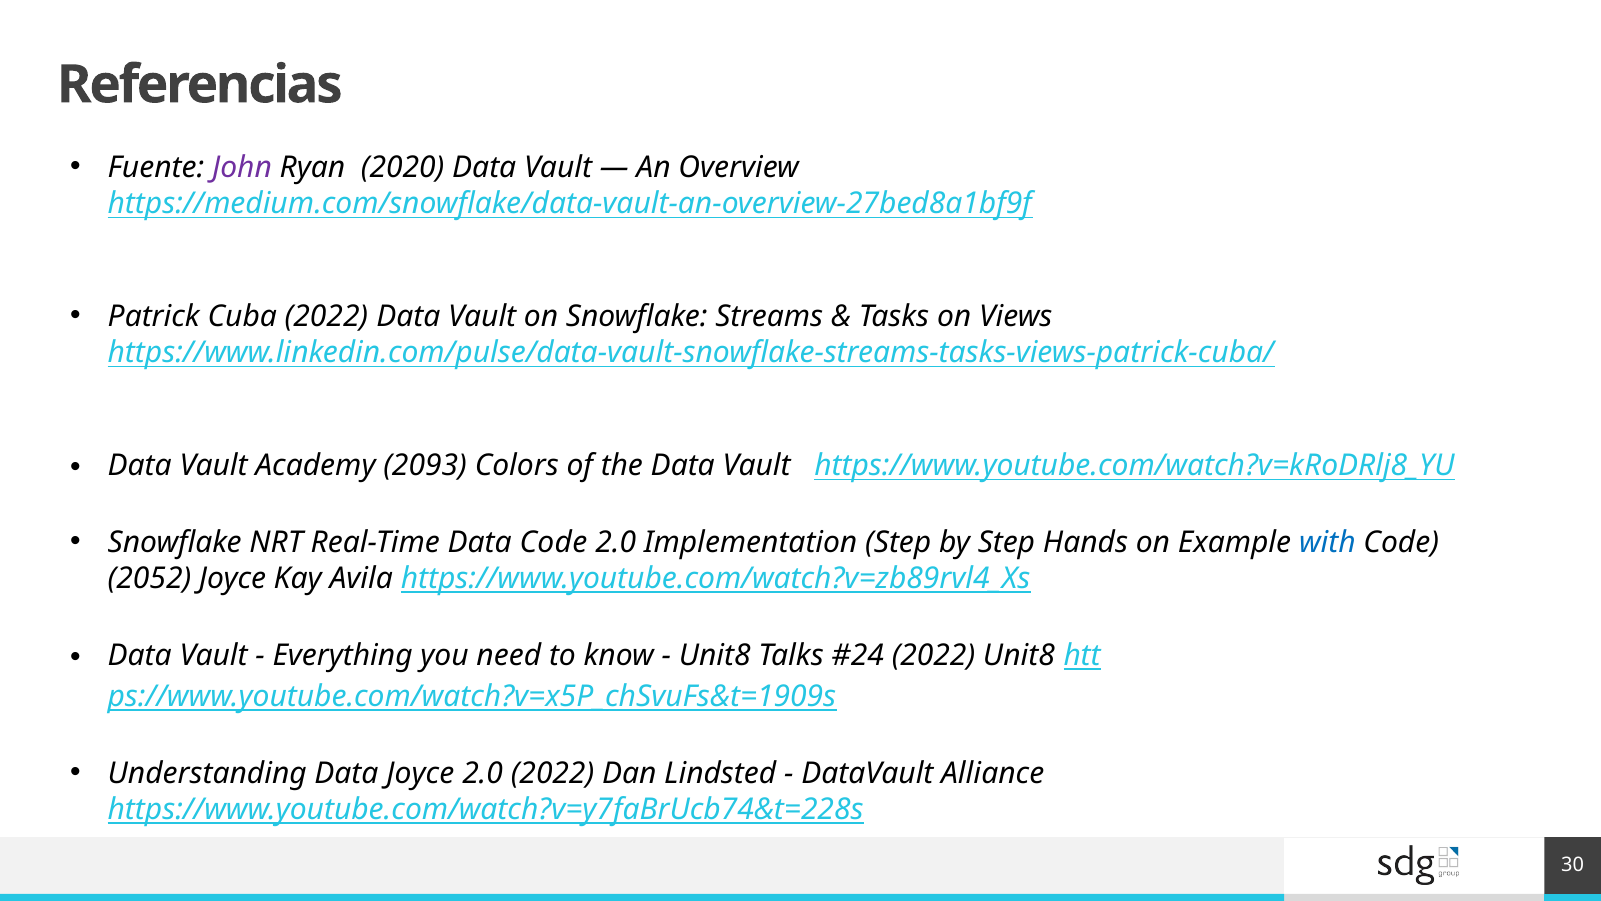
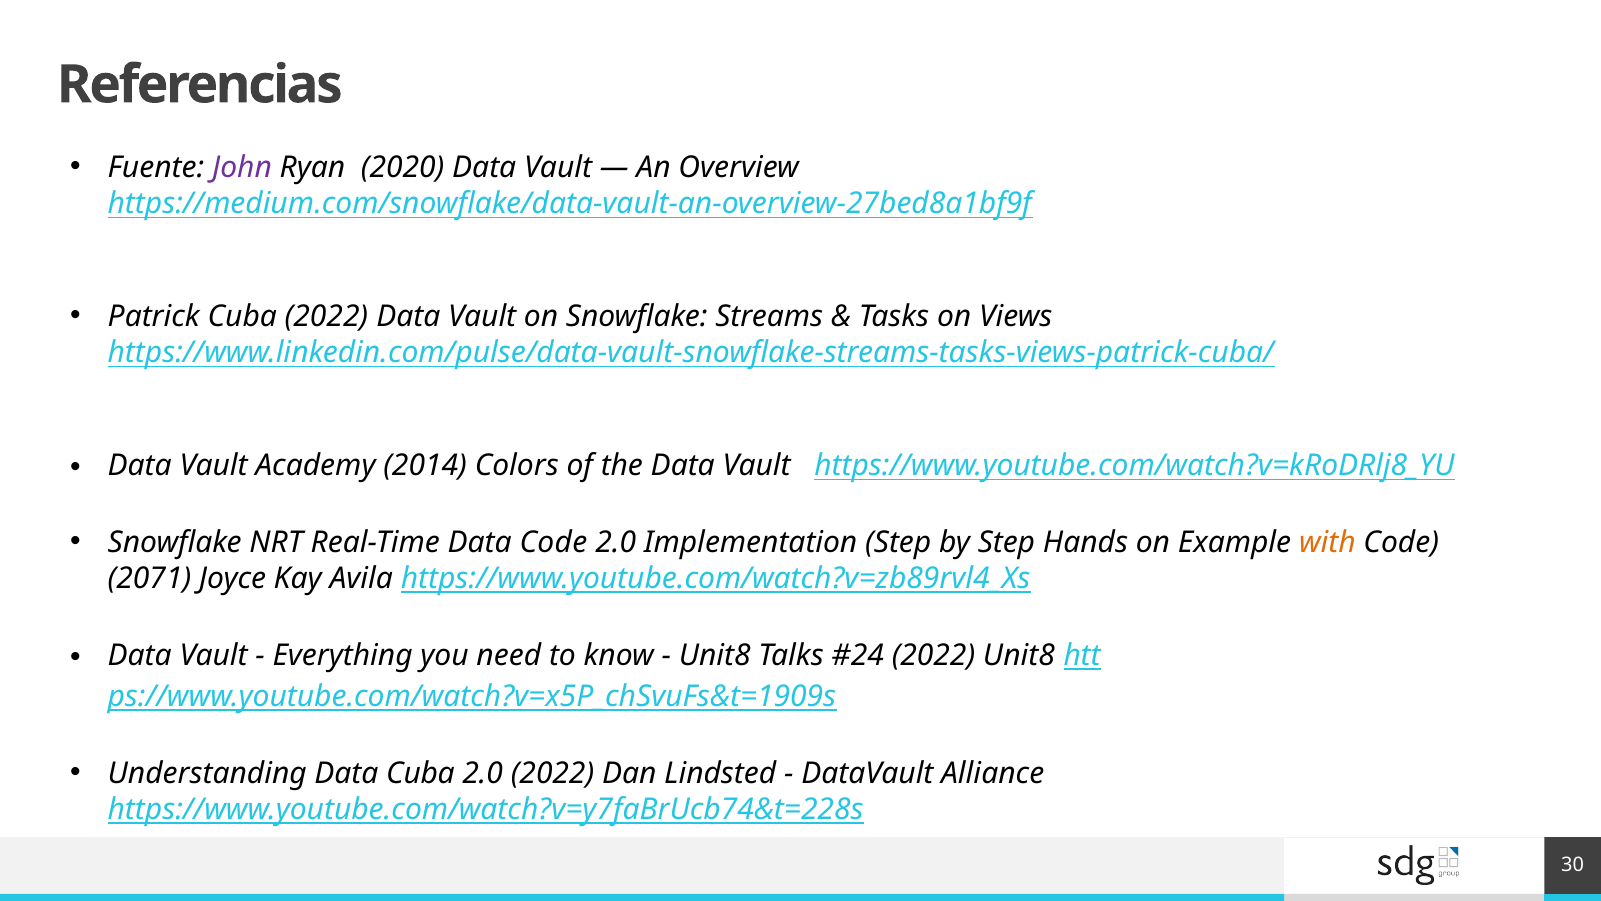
2093: 2093 -> 2014 (425, 465)
with colour: blue -> orange (1327, 542)
2052: 2052 -> 2071 (149, 578)
Data Joyce: Joyce -> Cuba (421, 773)
